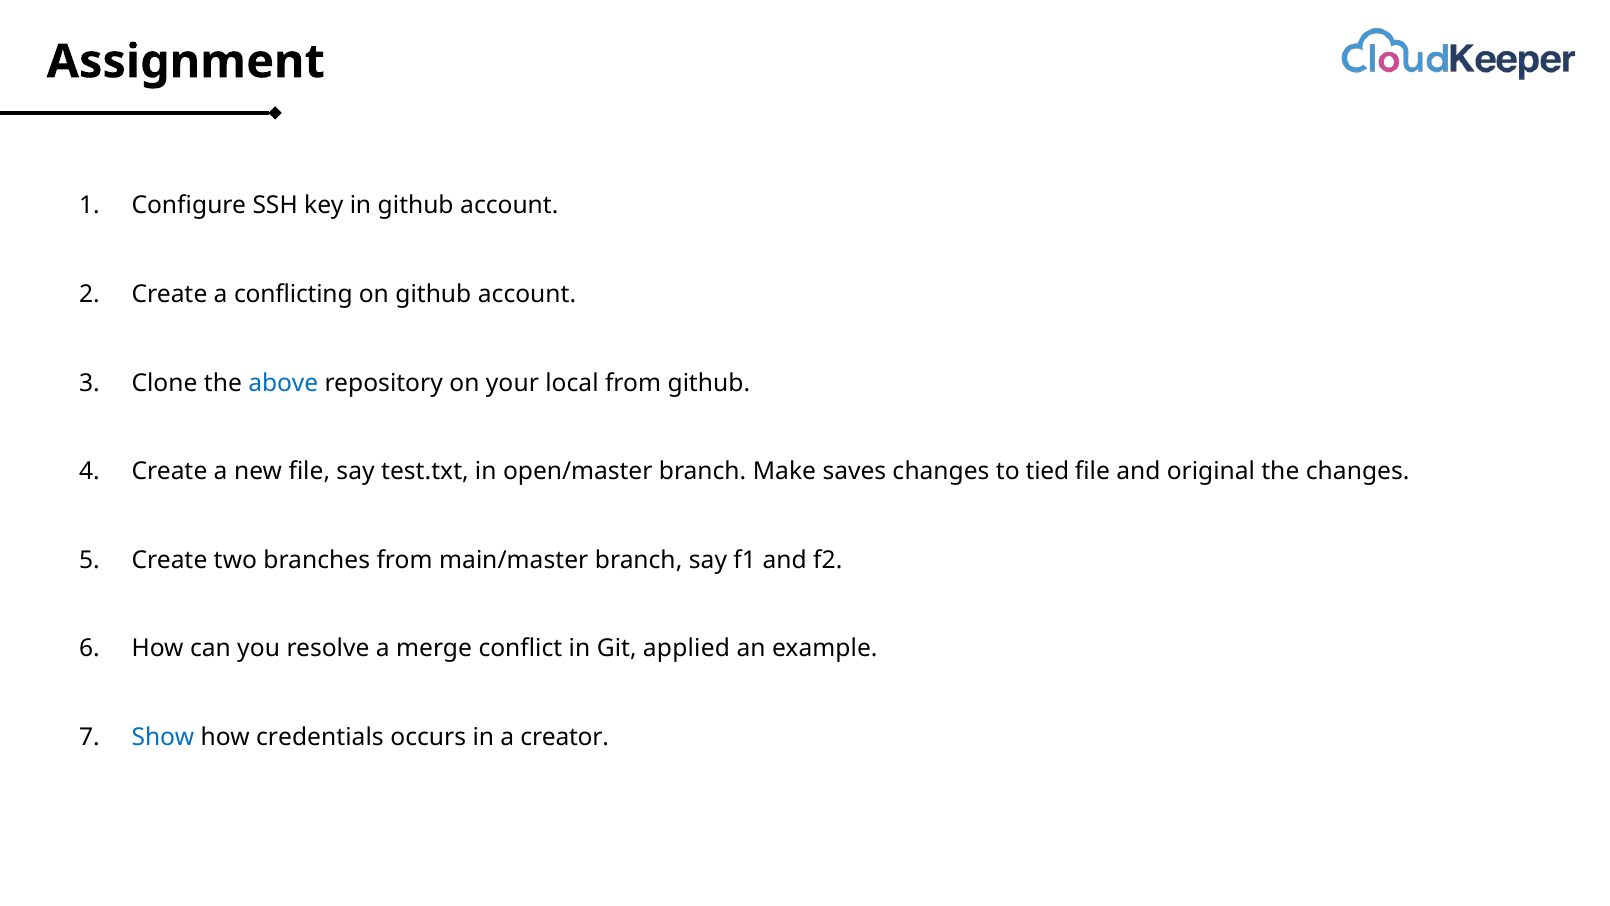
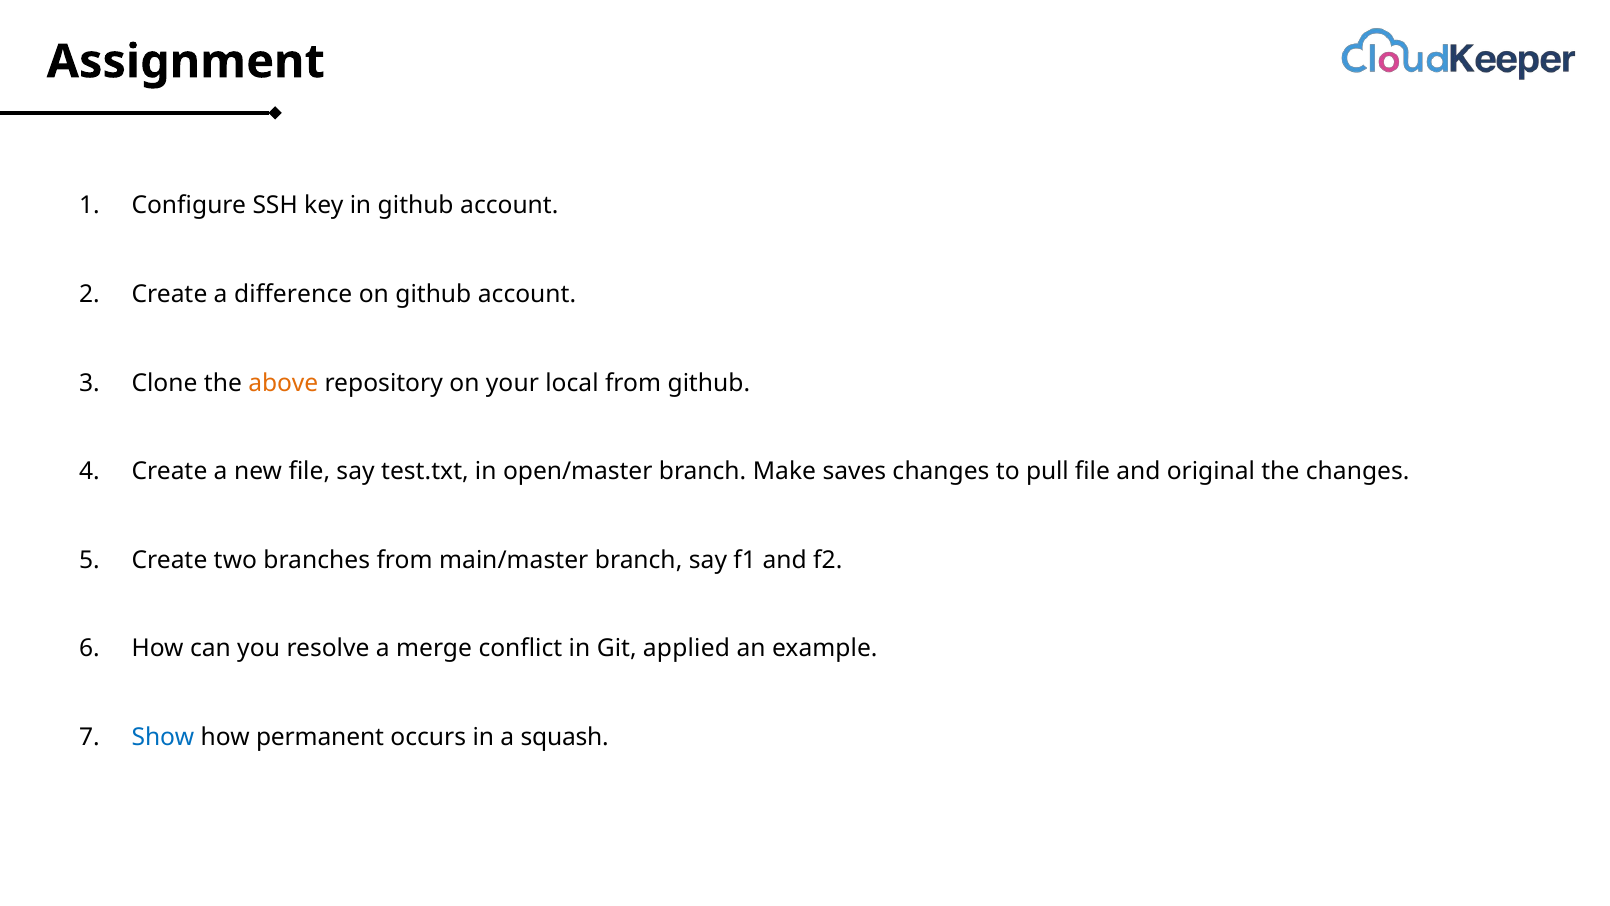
conflicting: conflicting -> difference (293, 294)
above colour: blue -> orange (283, 383)
tied: tied -> pull (1047, 471)
credentials: credentials -> permanent (320, 737)
creator: creator -> squash (565, 737)
